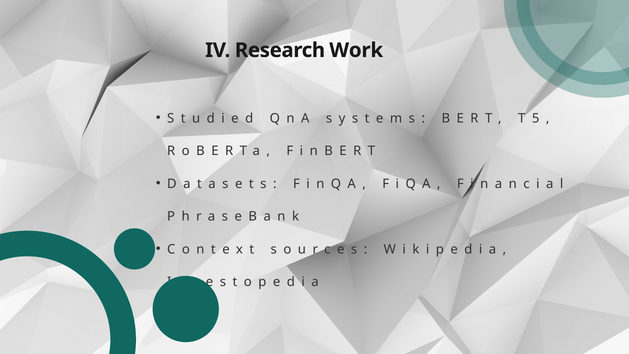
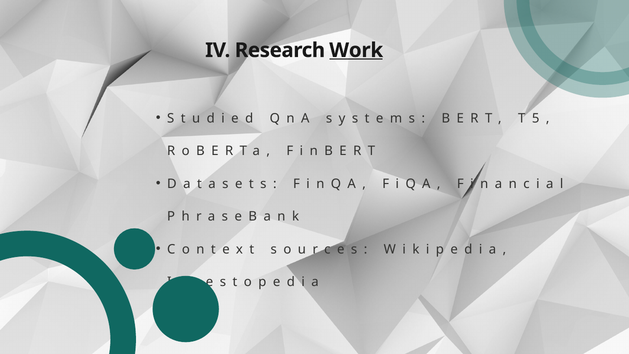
Work underline: none -> present (356, 50)
